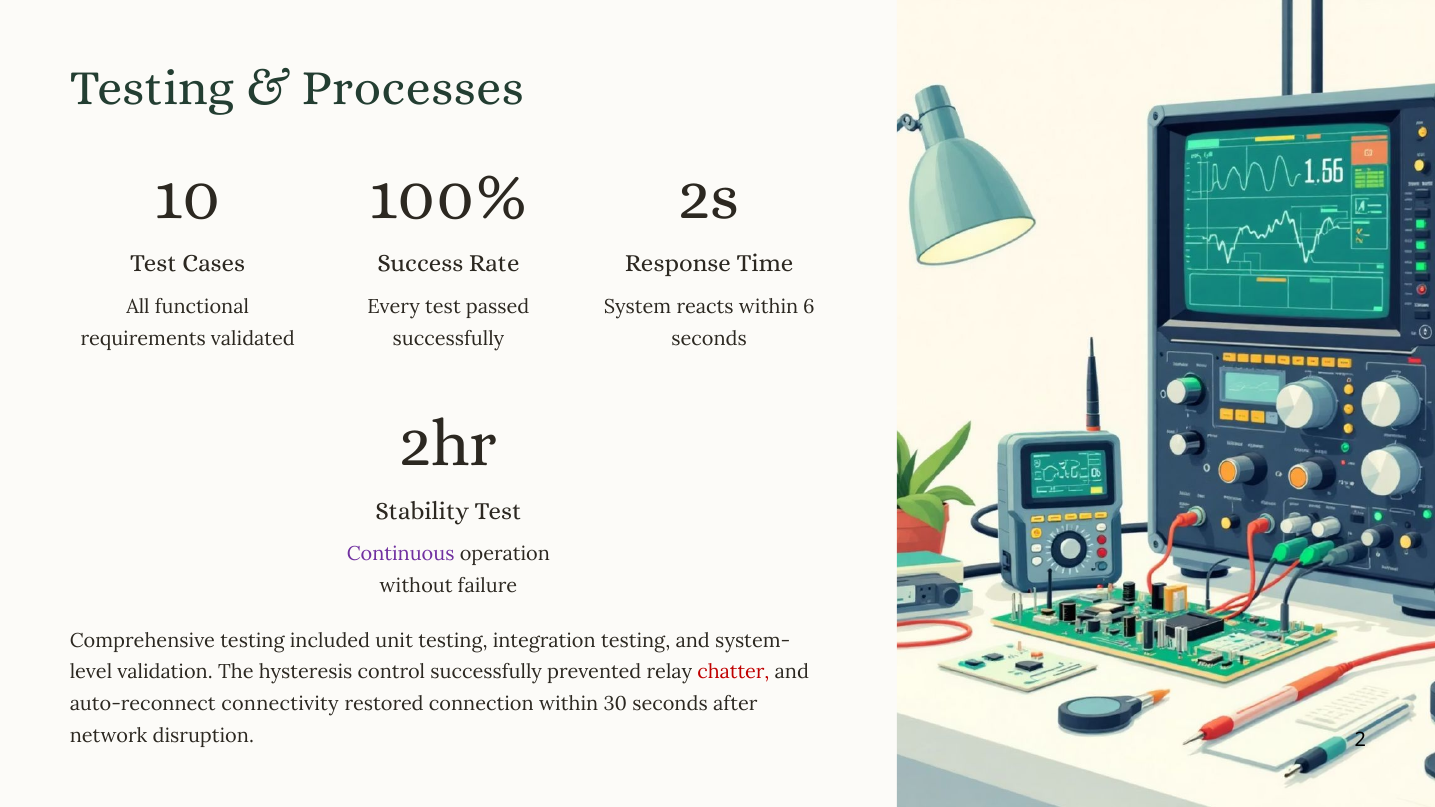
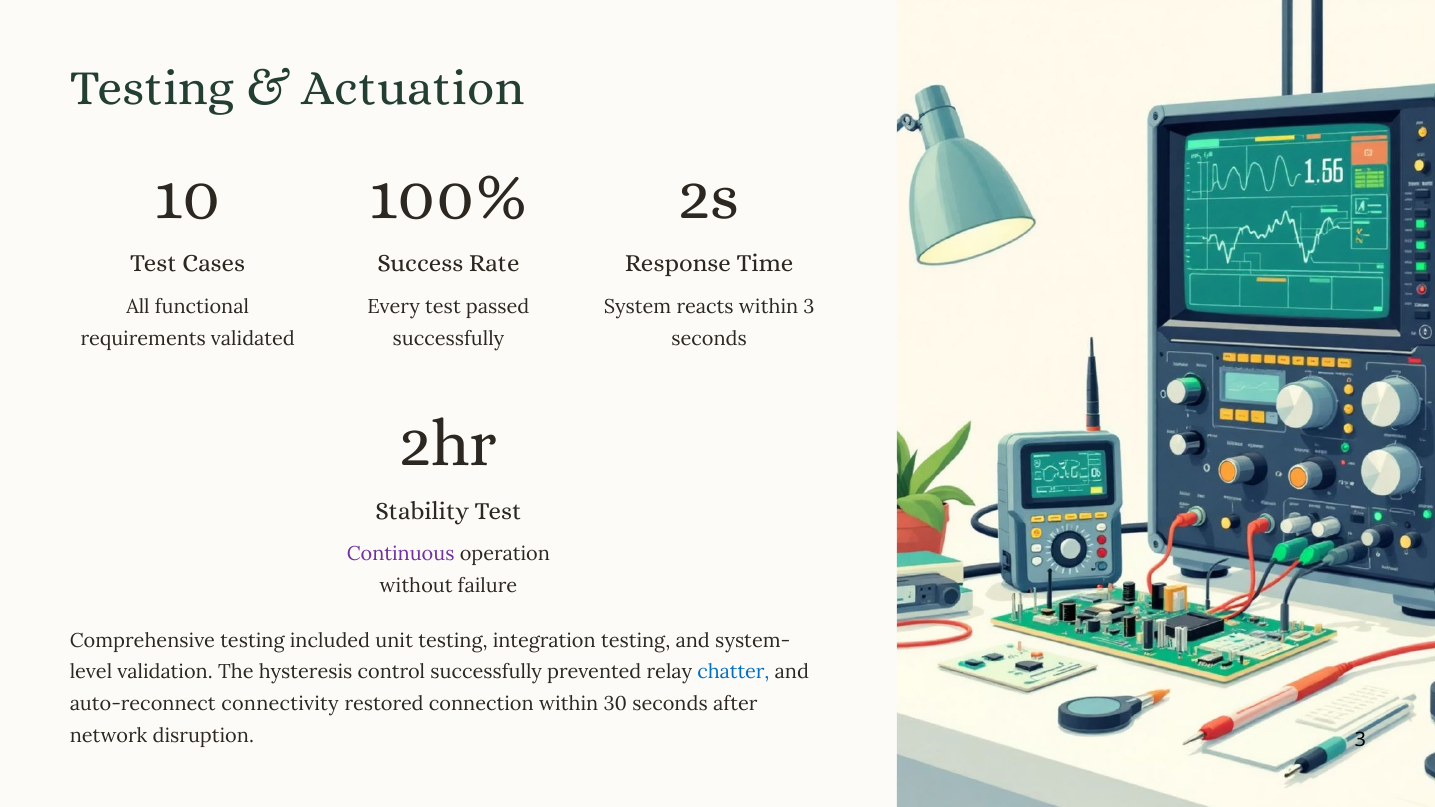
Processes: Processes -> Actuation (413, 88)
within 6: 6 -> 3 (809, 307)
chatter colour: red -> blue (733, 673)
disruption 2: 2 -> 3 (1360, 740)
